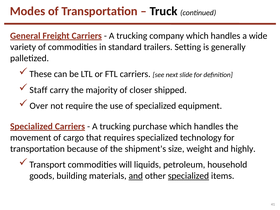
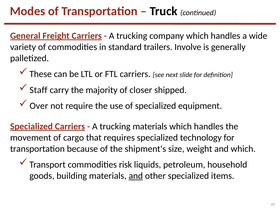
Setting: Setting -> Involve (188, 47)
trucking purchase: purchase -> materials (150, 126)
and highly: highly -> which (243, 149)
will: will -> risk (125, 165)
specialized underline: present -> none (188, 176)
